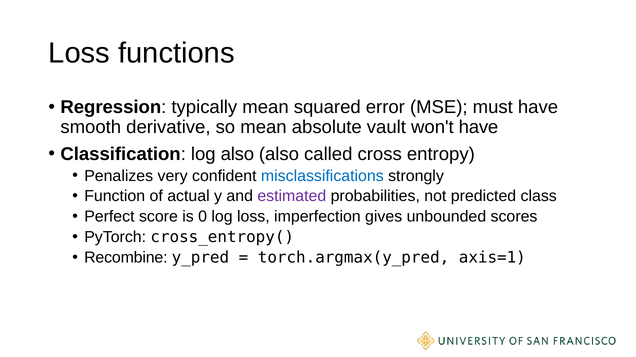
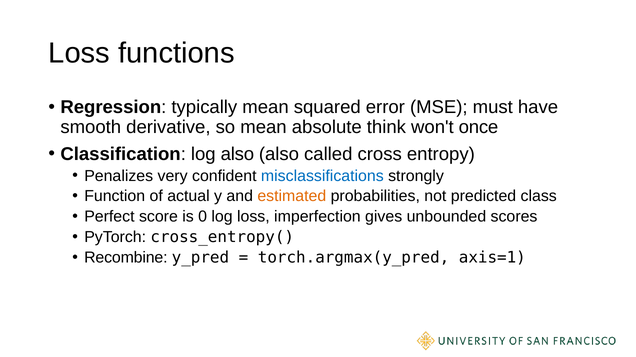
vault: vault -> think (386, 128)
won't have: have -> once (478, 128)
estimated colour: purple -> orange (292, 197)
